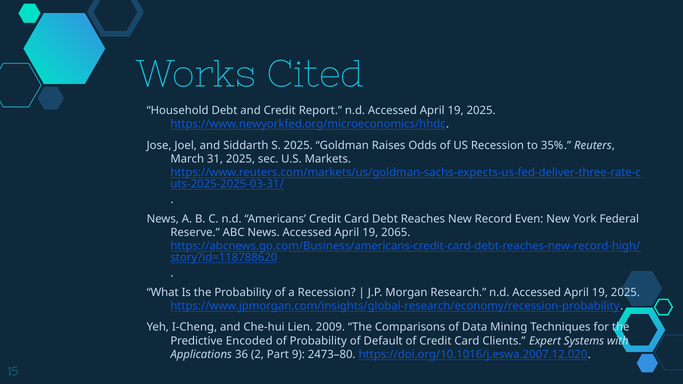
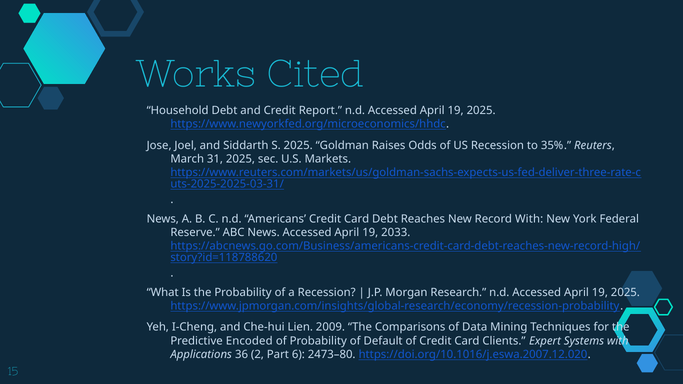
Record Even: Even -> With (529, 219)
2065: 2065 -> 2033 (396, 233)
9: 9 -> 6 (298, 355)
